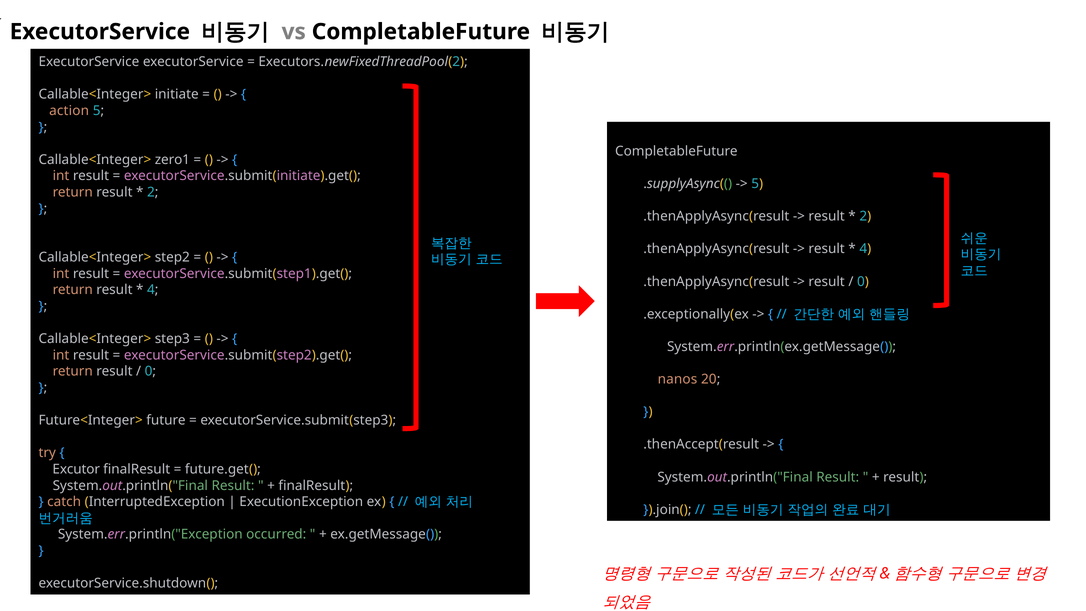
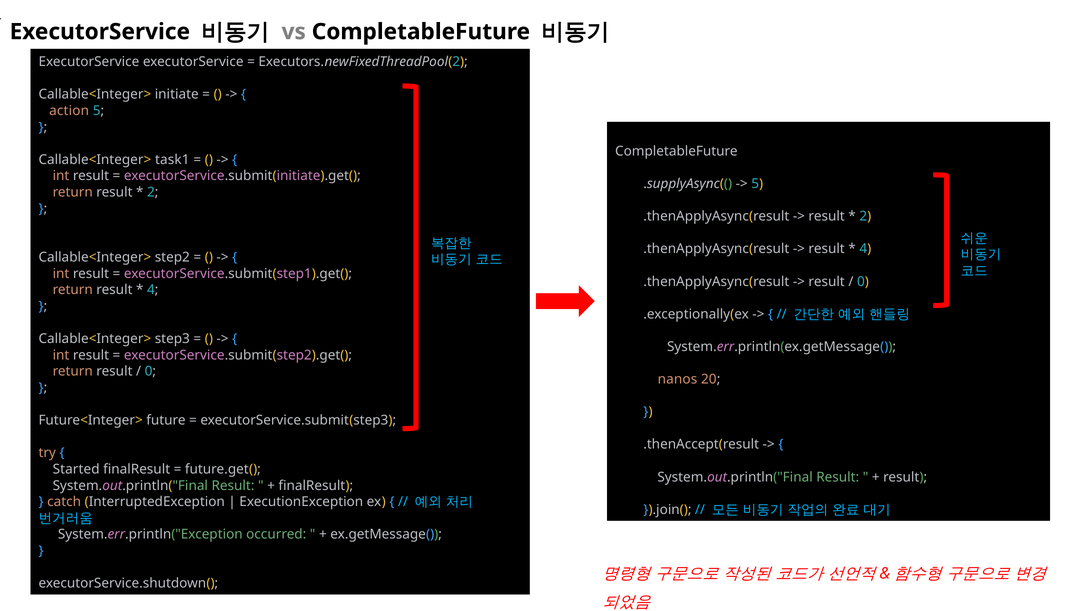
zero1: zero1 -> task1 (172, 160)
Excutor: Excutor -> Started (76, 469)
